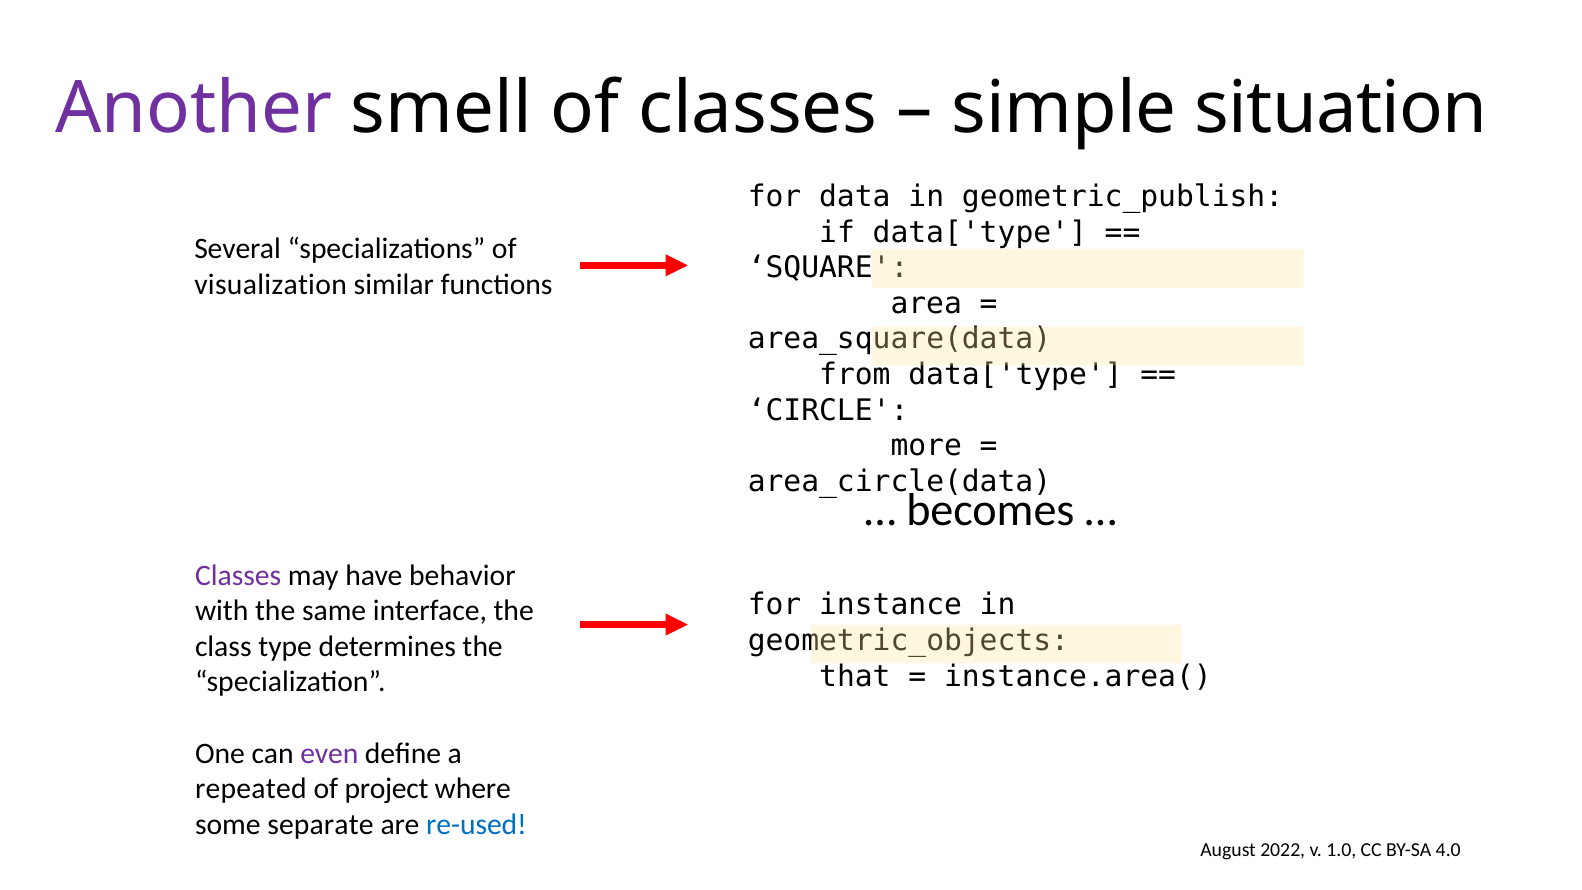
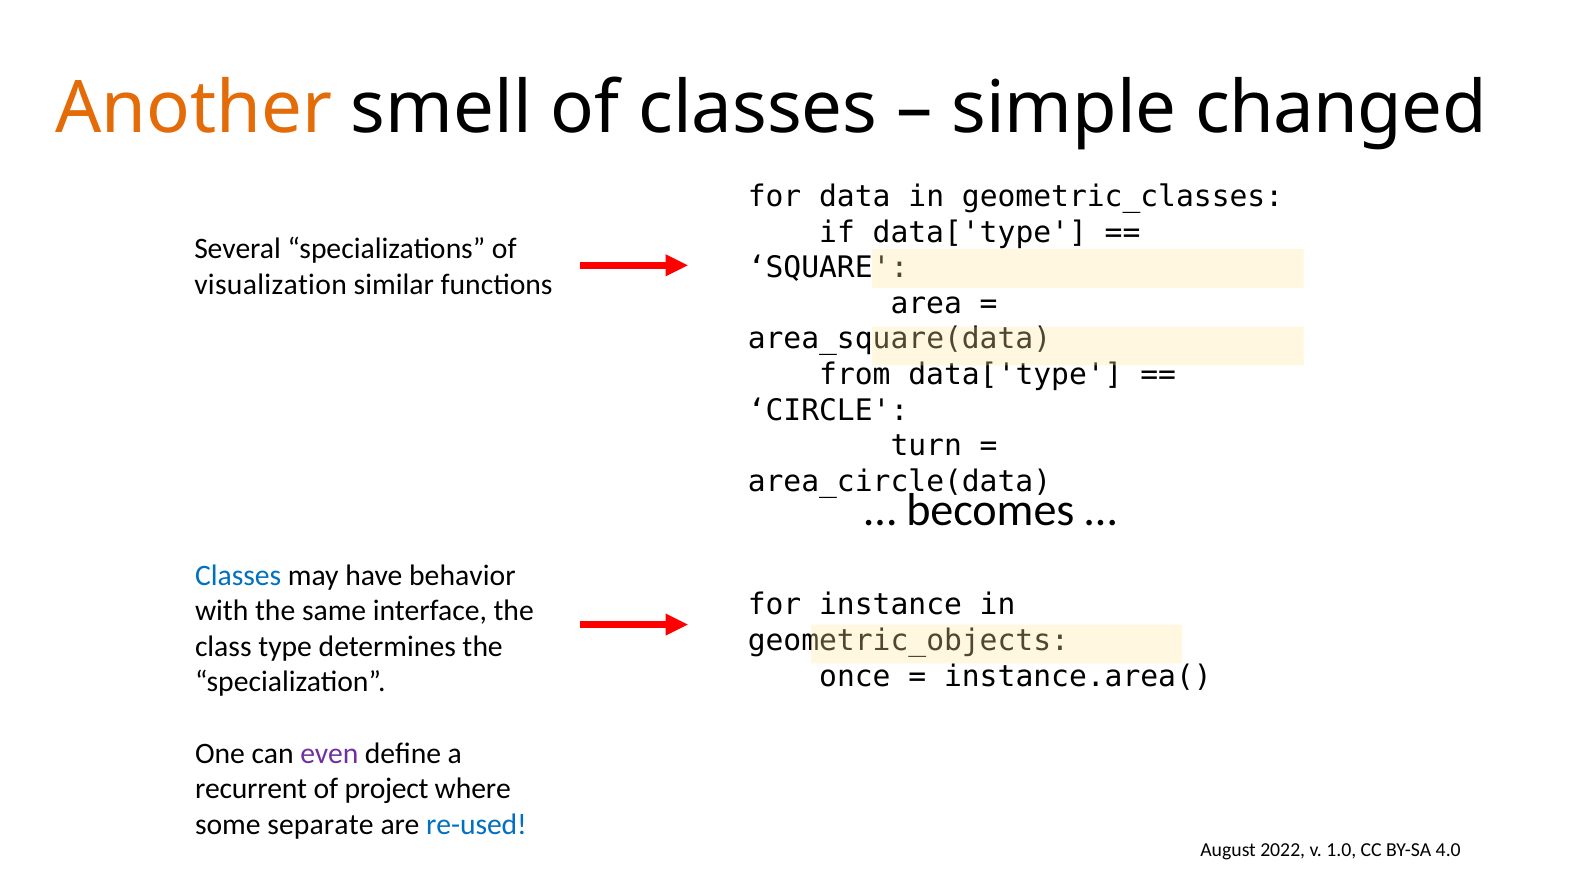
Another colour: purple -> orange (194, 109)
situation: situation -> changed (1341, 109)
geometric_publish: geometric_publish -> geometric_classes (1123, 197)
more: more -> turn (926, 446)
Classes colour: purple -> blue (238, 575)
that: that -> once (855, 676)
repeated: repeated -> recurrent (251, 789)
